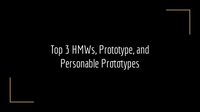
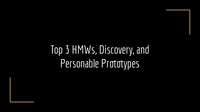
Prototype: Prototype -> Discovery (117, 50)
